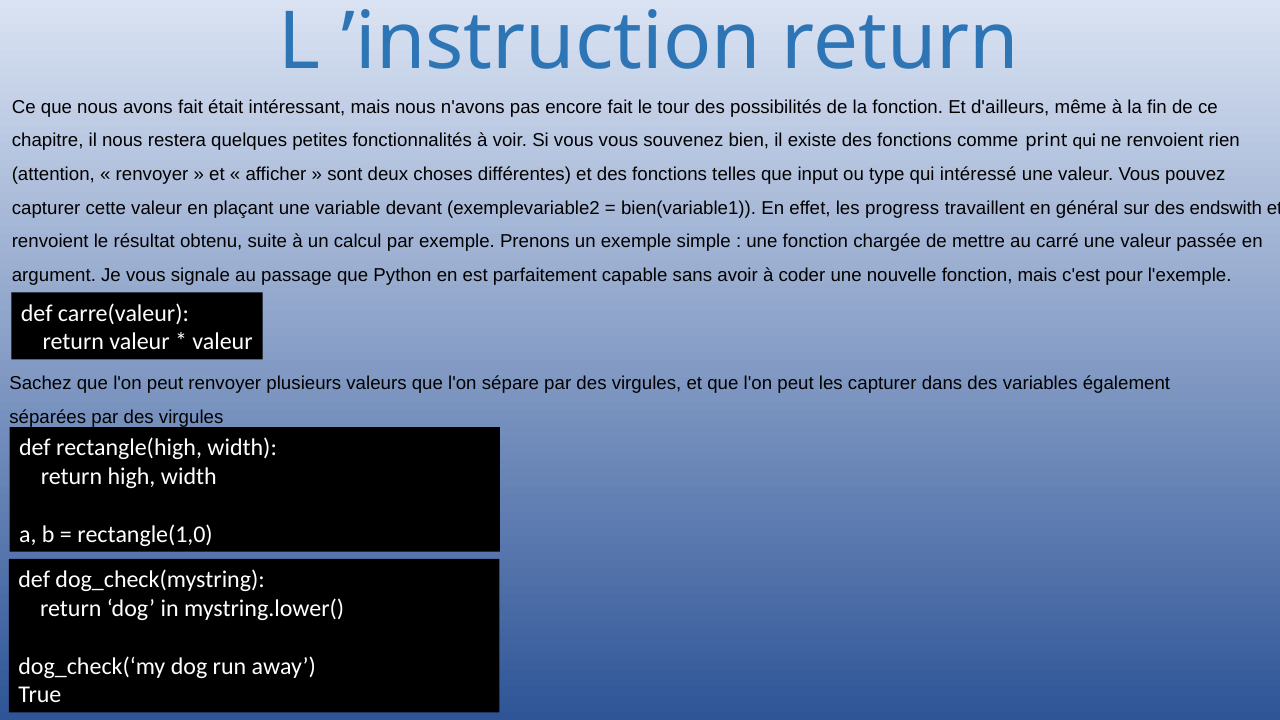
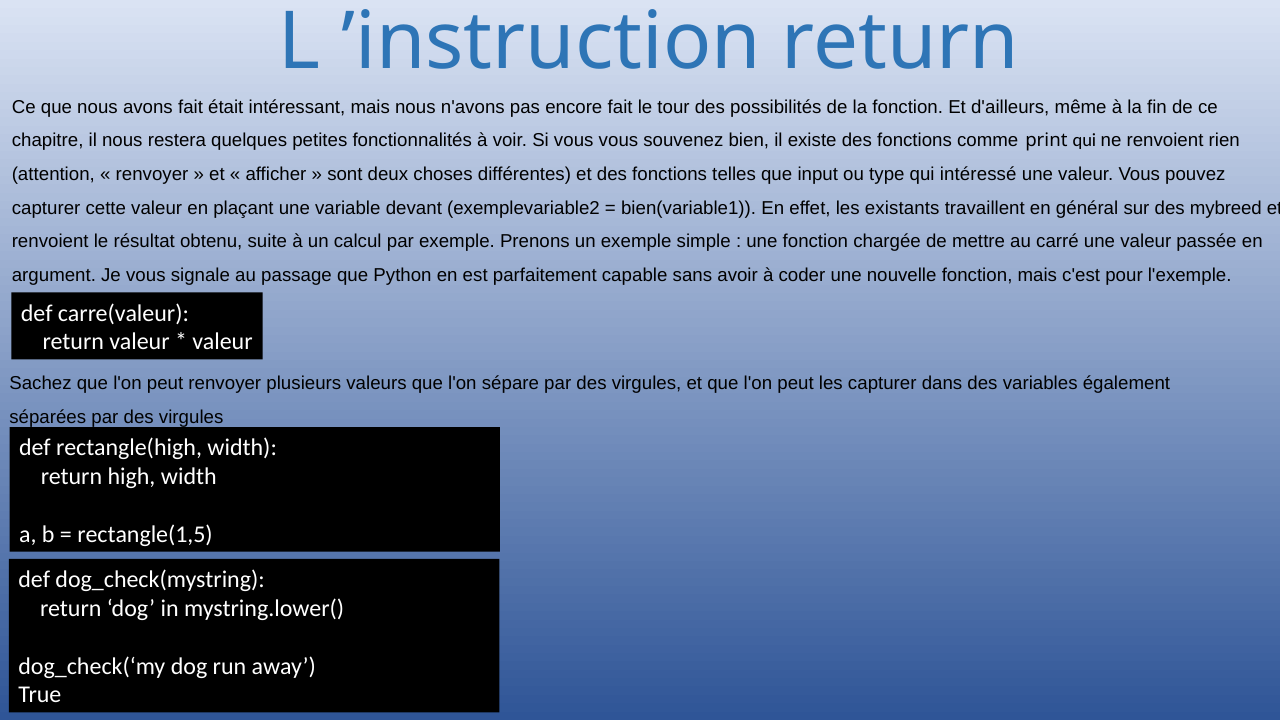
progress: progress -> existants (902, 208)
endswith: endswith -> mybreed (1226, 208)
rectangle(1,0: rectangle(1,0 -> rectangle(1,5 (145, 534)
